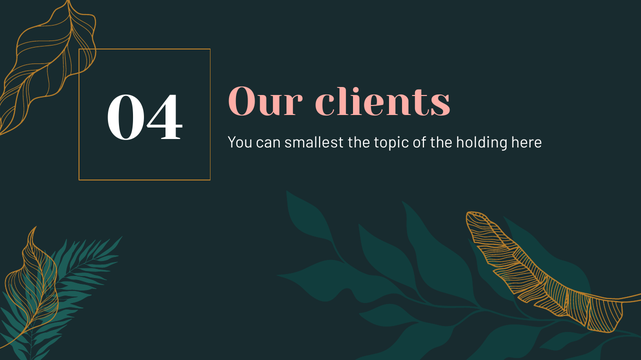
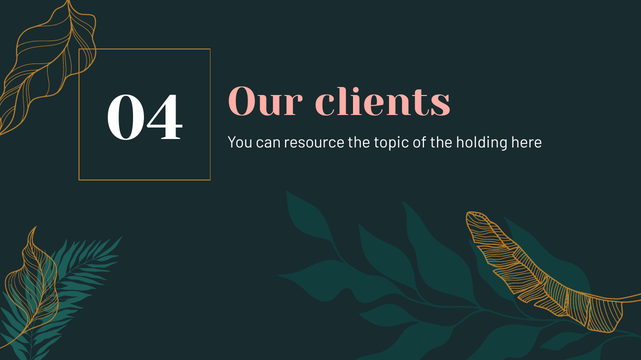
smallest: smallest -> resource (314, 143)
